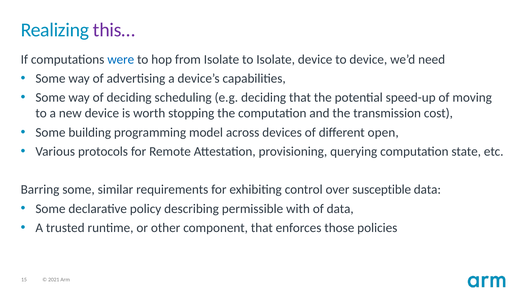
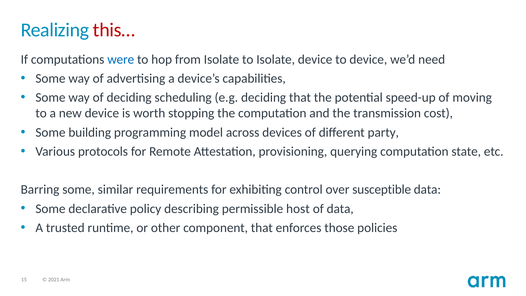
this… colour: purple -> red (114, 30)
open: open -> party (383, 132)
with: with -> host (298, 209)
